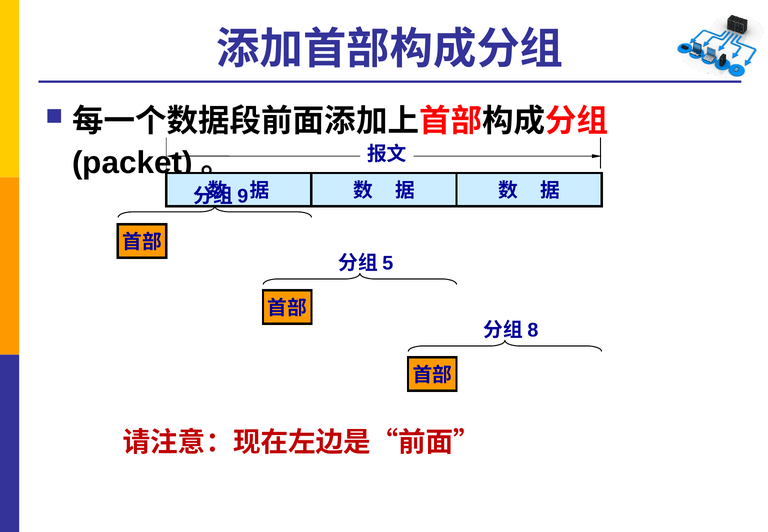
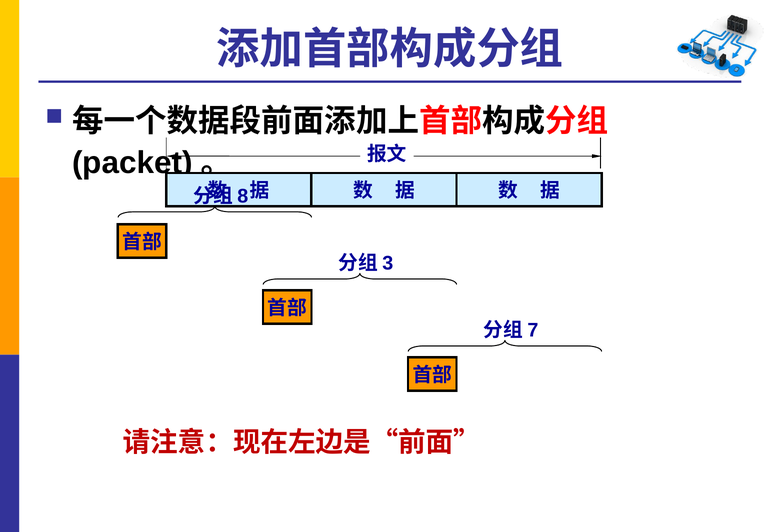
9: 9 -> 8 (243, 196)
5: 5 -> 3 (388, 263)
8: 8 -> 7 (533, 330)
